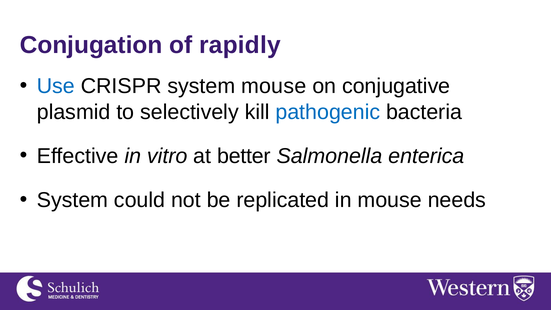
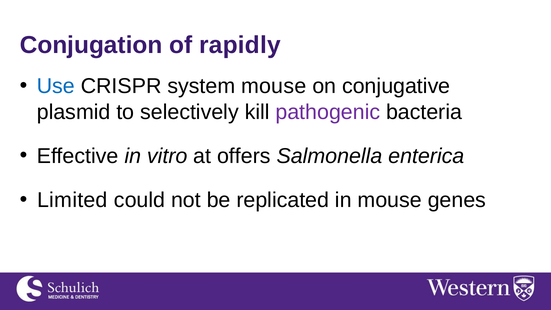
pathogenic colour: blue -> purple (328, 112)
better: better -> offers (244, 156)
System: System -> Limited (72, 200)
needs: needs -> genes (457, 200)
